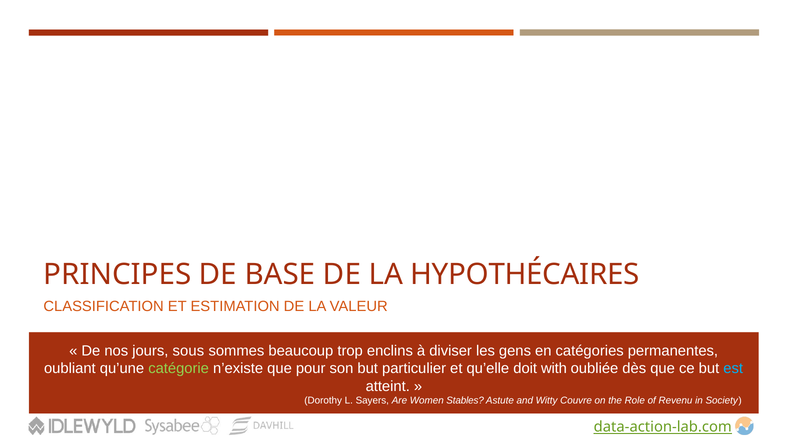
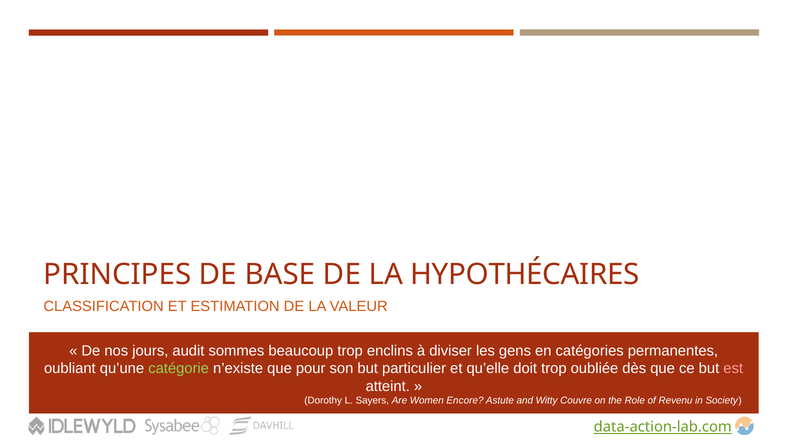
sous: sous -> audit (188, 351)
doit with: with -> trop (554, 369)
est colour: light blue -> pink (733, 369)
Stables: Stables -> Encore (465, 401)
